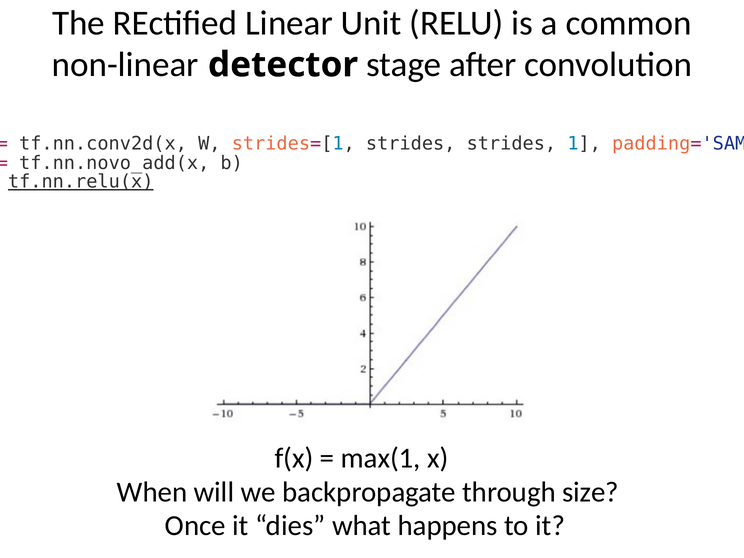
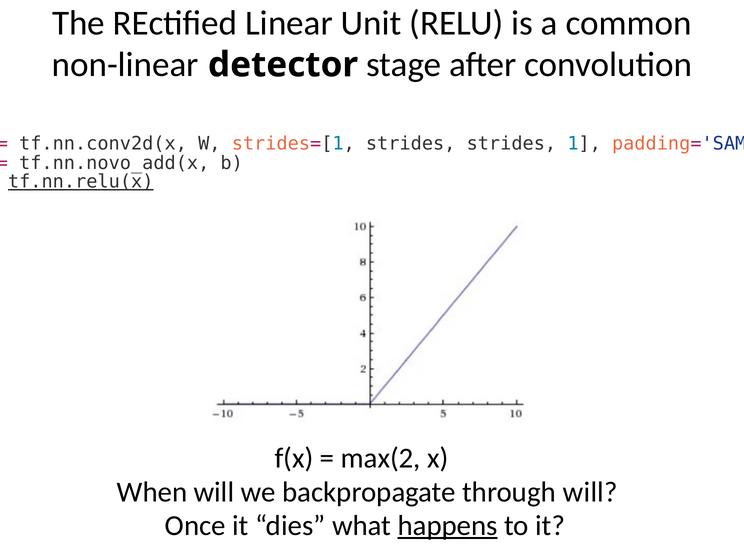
max(1: max(1 -> max(2 (381, 458)
through size: size -> will (590, 492)
happens underline: none -> present (448, 525)
